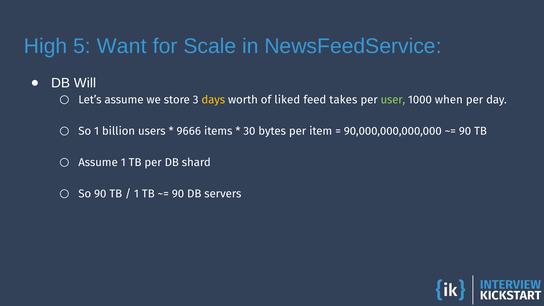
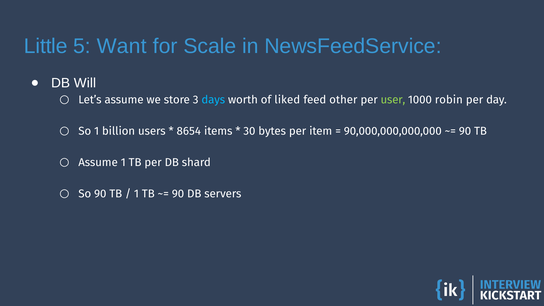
High: High -> Little (46, 46)
days colour: yellow -> light blue (213, 100)
takes: takes -> other (343, 100)
when: when -> robin (449, 100)
9666: 9666 -> 8654 (189, 131)
